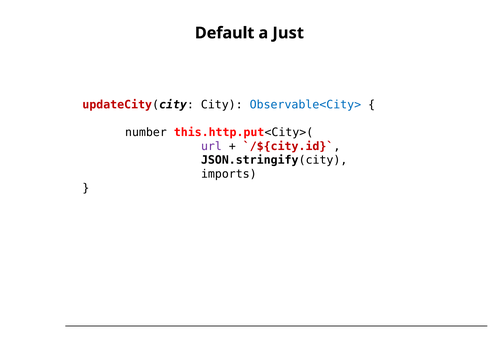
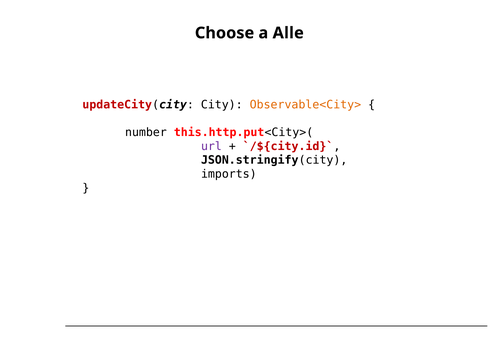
Default: Default -> Choose (225, 33)
Just: Just -> Alle (288, 33)
Observable<City> colour: blue -> orange (305, 105)
